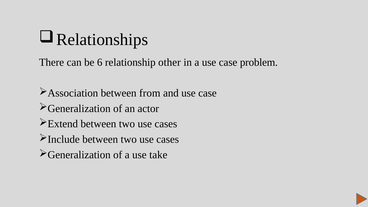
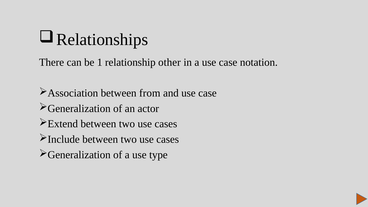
6: 6 -> 1 (100, 62)
problem: problem -> notation (259, 62)
take: take -> type (158, 155)
